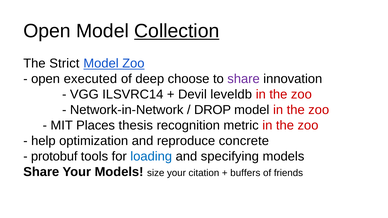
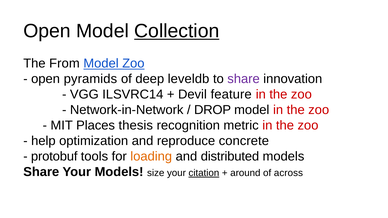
Strict: Strict -> From (64, 63)
executed: executed -> pyramids (90, 79)
choose: choose -> leveldb (189, 79)
leveldb: leveldb -> feature (231, 95)
loading colour: blue -> orange (151, 157)
specifying: specifying -> distributed (230, 157)
citation underline: none -> present (204, 173)
buffers: buffers -> around (245, 173)
friends: friends -> across (288, 173)
